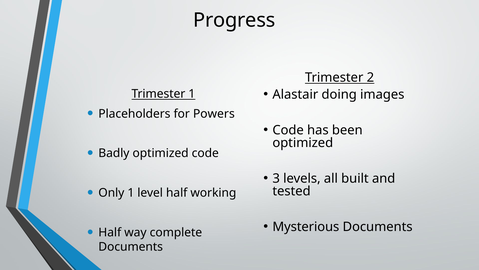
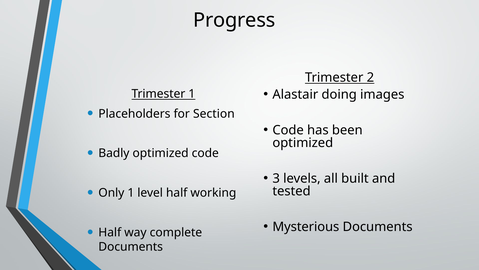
Powers: Powers -> Section (214, 114)
